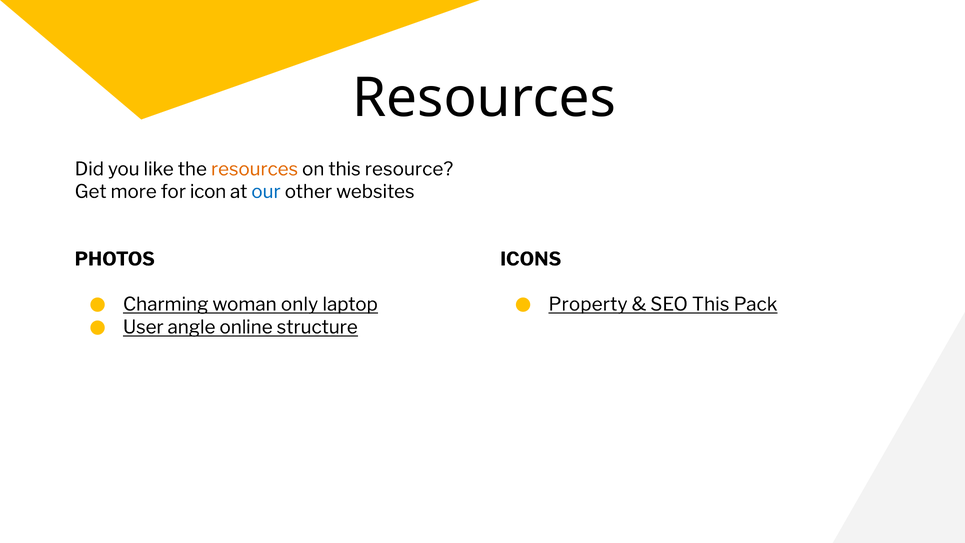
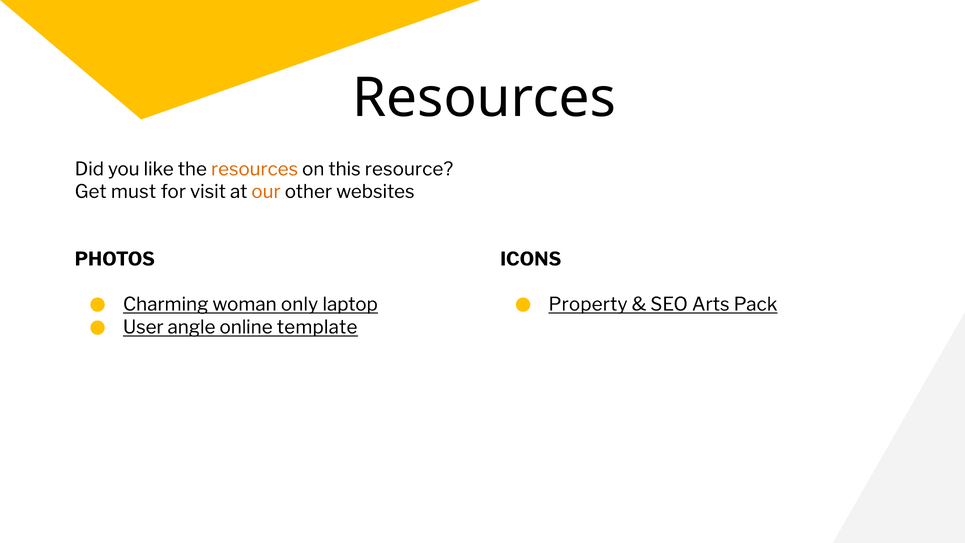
more: more -> must (134, 192)
icon: icon -> visit (208, 192)
our colour: blue -> orange (266, 192)
SEO This: This -> Arts (711, 304)
structure: structure -> template (317, 327)
